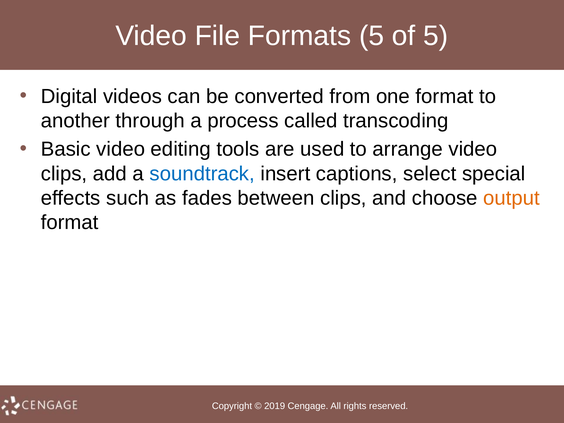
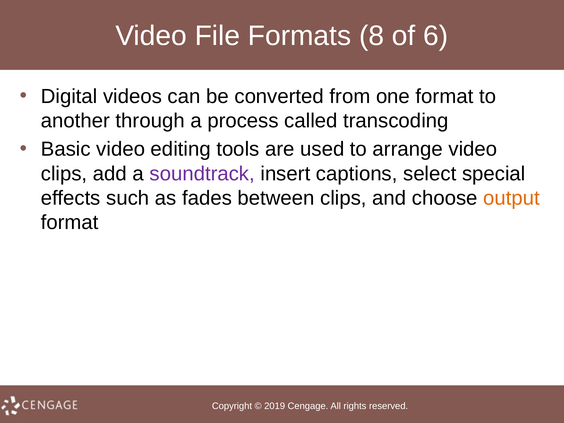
Formats 5: 5 -> 8 (372, 36)
of 5: 5 -> 6 (436, 36)
soundtrack colour: blue -> purple (202, 174)
